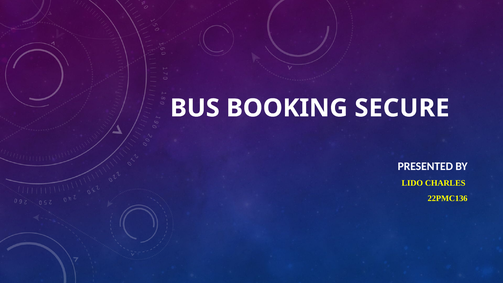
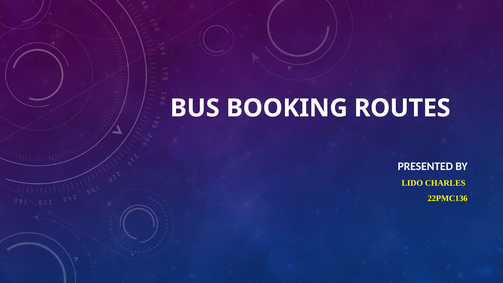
SECURE: SECURE -> ROUTES (402, 108)
